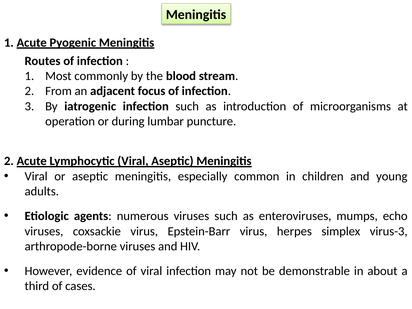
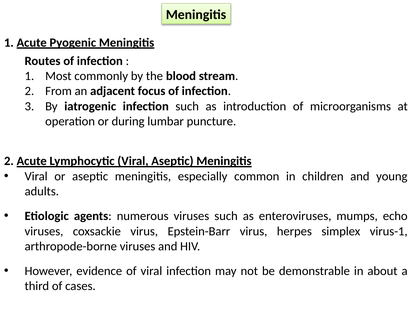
virus-3: virus-3 -> virus-1 (389, 231)
